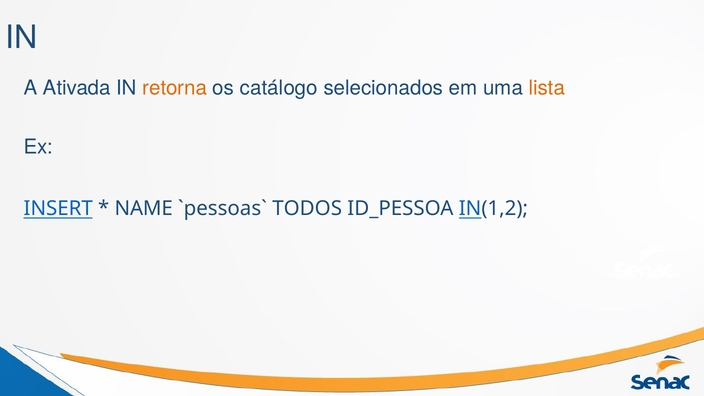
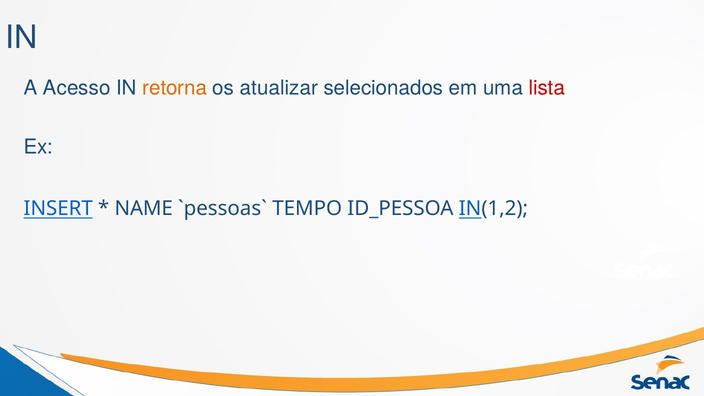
Ativada: Ativada -> Acesso (77, 88)
catálogo: catálogo -> atualizar (279, 88)
lista colour: orange -> red (547, 88)
TODOS: TODOS -> TEMPO (307, 209)
